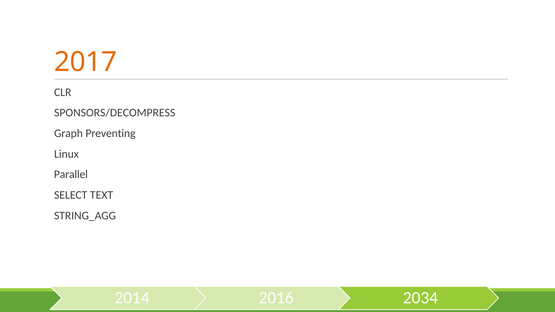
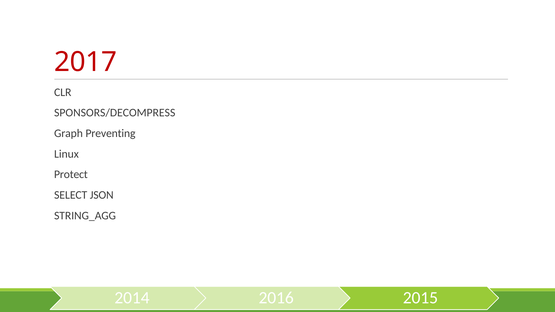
2017 colour: orange -> red (86, 62)
Parallel: Parallel -> Protect (71, 175)
TEXT: TEXT -> JSON (102, 195)
2034: 2034 -> 2015 (420, 298)
